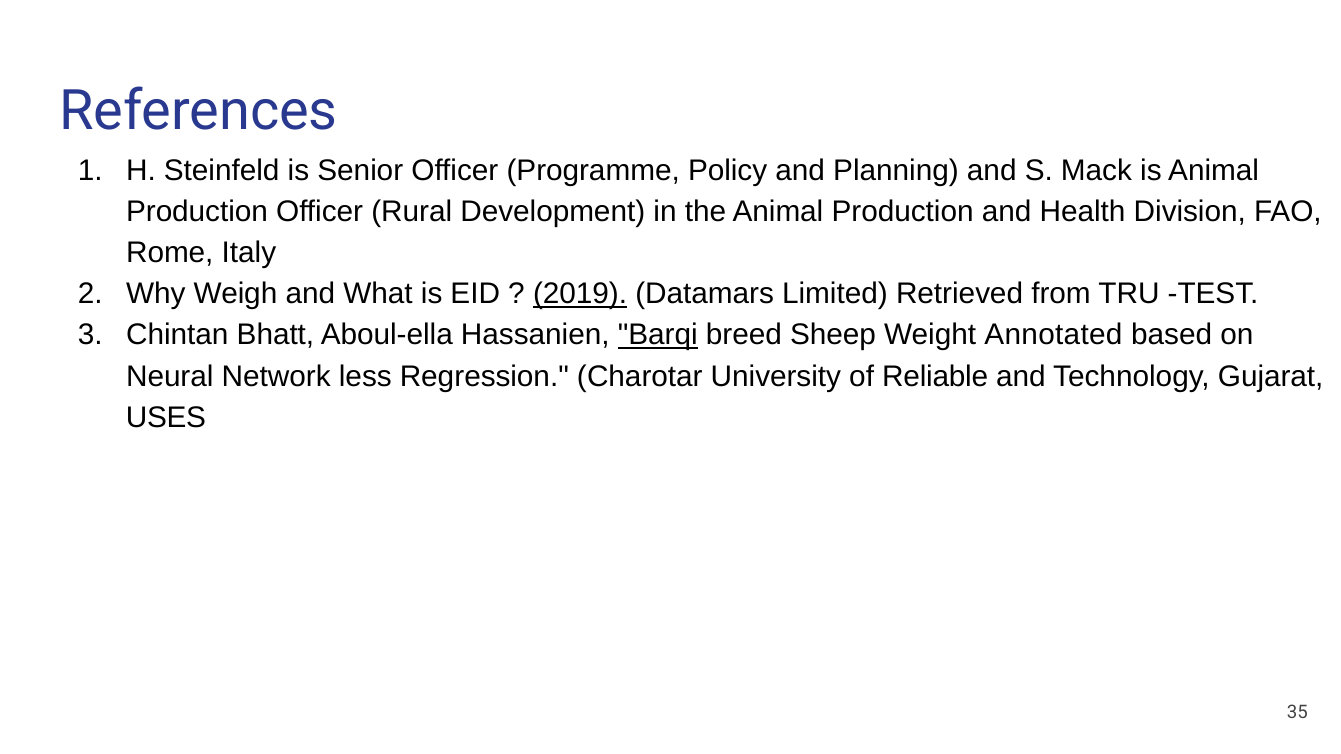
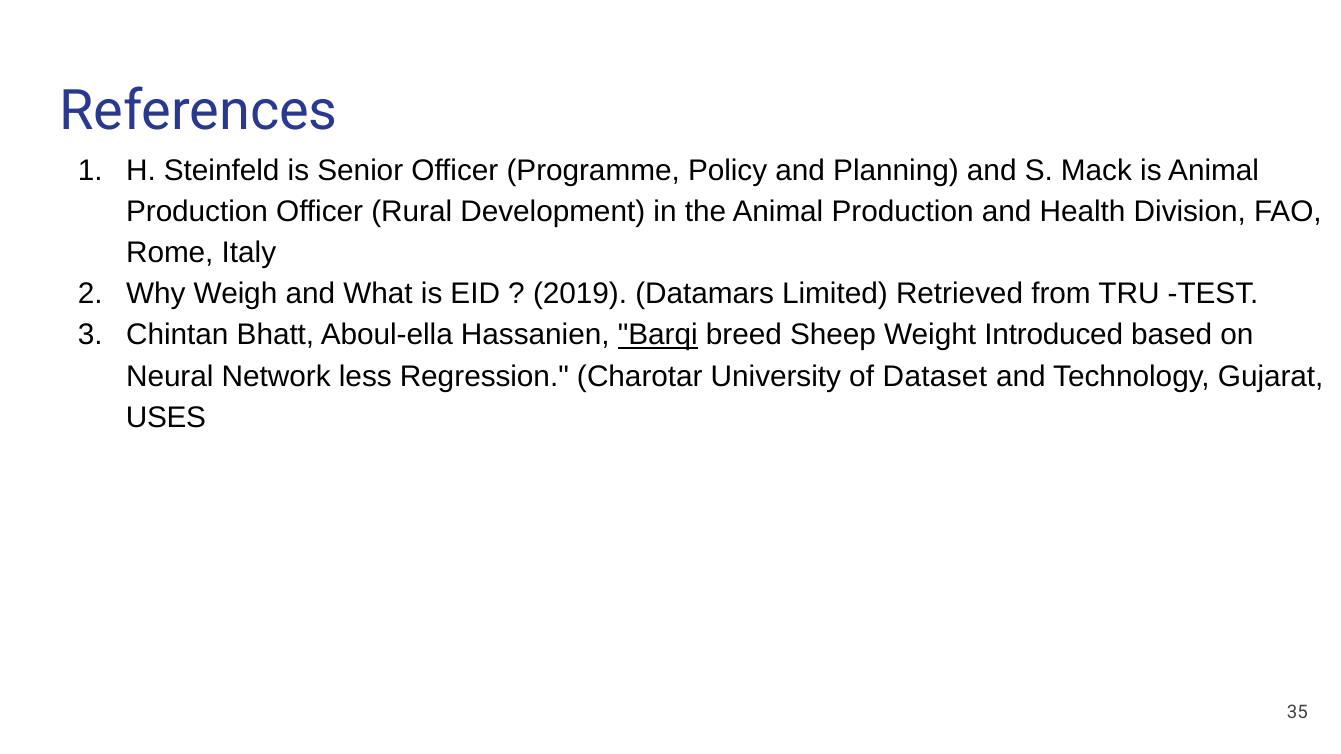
2019 underline: present -> none (580, 294)
Annotated: Annotated -> Introduced (1054, 335)
Reliable: Reliable -> Dataset (935, 376)
